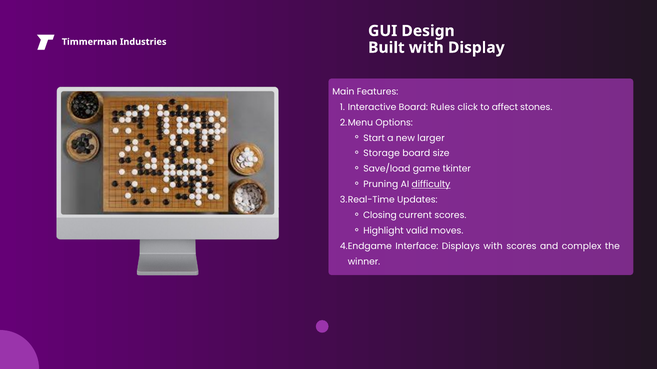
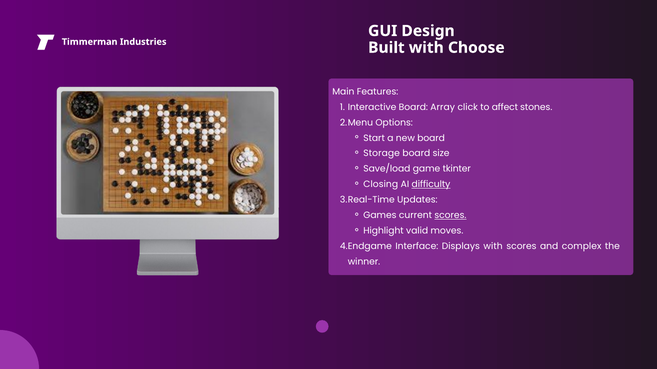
Display: Display -> Choose (476, 48)
Rules: Rules -> Array (443, 107)
new larger: larger -> board (431, 138)
Pruning: Pruning -> Closing (381, 185)
Closing: Closing -> Games (380, 216)
scores underline: none -> present (450, 216)
